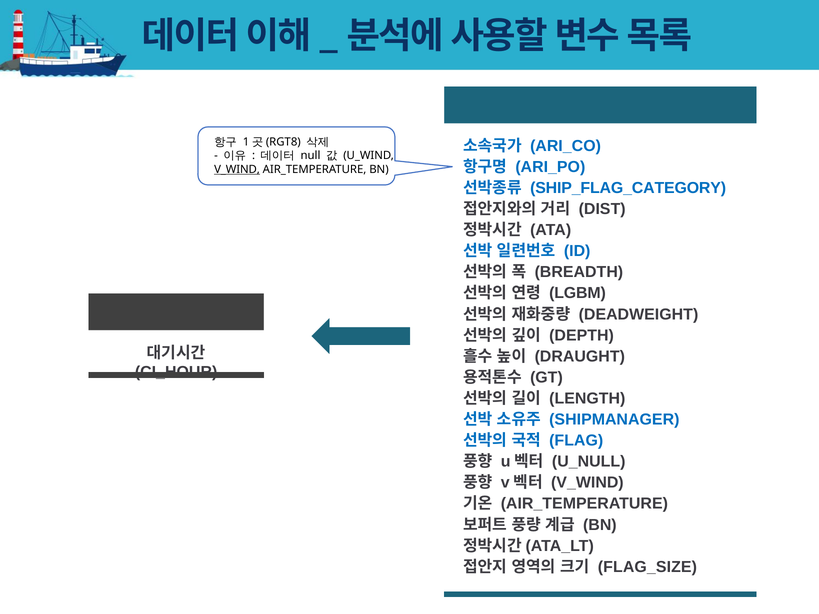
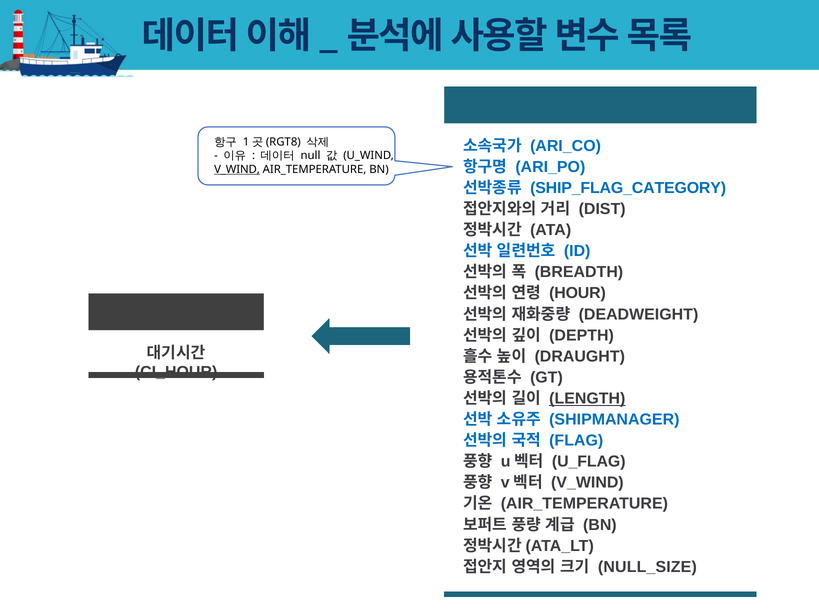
LGBM: LGBM -> HOUR (577, 293)
LENGTH underline: none -> present (587, 399)
U_NULL: U_NULL -> U_FLAG (589, 462)
FLAG_SIZE: FLAG_SIZE -> NULL_SIZE (647, 567)
